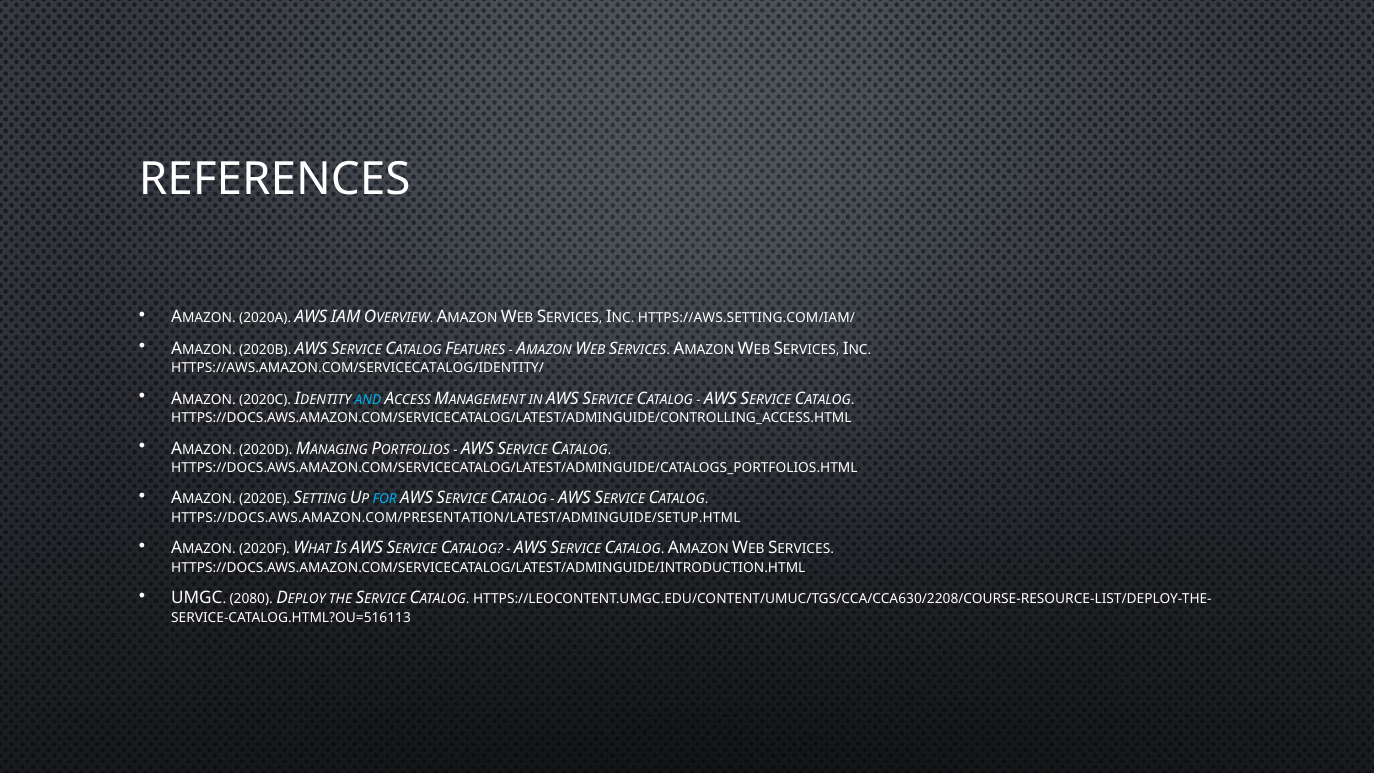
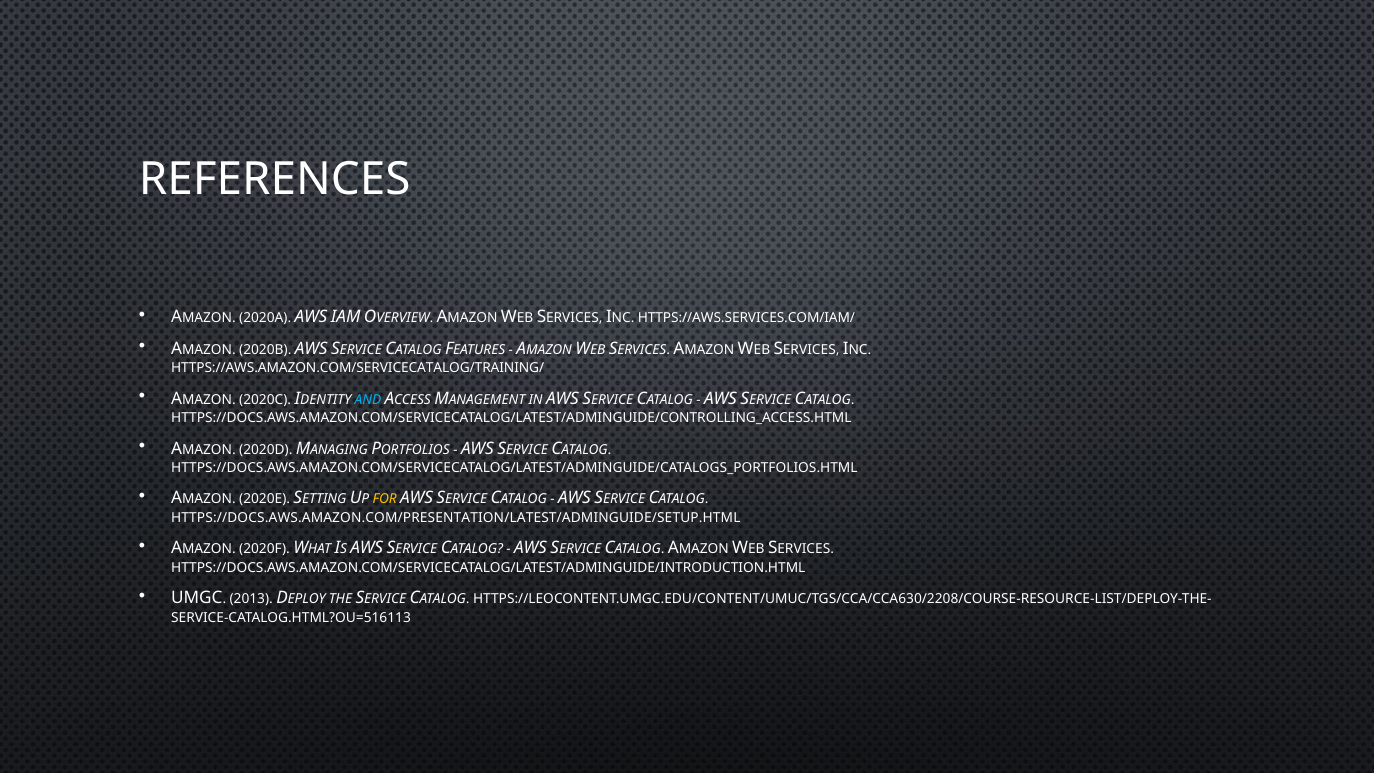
HTTPS://AWS.SETTING.COM/IAM/: HTTPS://AWS.SETTING.COM/IAM/ -> HTTPS://AWS.SERVICES.COM/IAM/ (746, 318)
HTTPS://AWS.AMAZON.COM/SERVICECATALOG/IDENTITY/: HTTPS://AWS.AMAZON.COM/SERVICECATALOG/IDENTITY/ -> HTTPS://AWS.AMAZON.COM/SERVICECATALOG/TRAINING/ (358, 368)
FOR colour: light blue -> yellow (385, 499)
2080: 2080 -> 2013 (251, 599)
